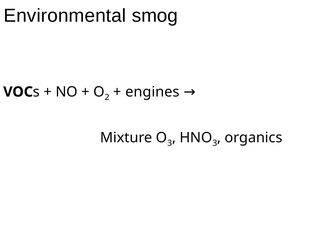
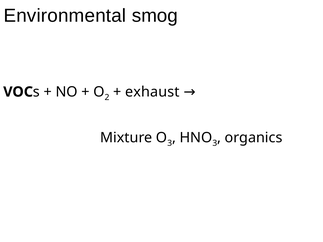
engines: engines -> exhaust (152, 92)
